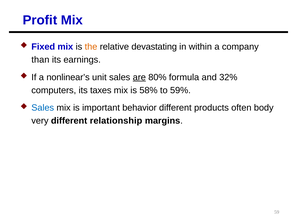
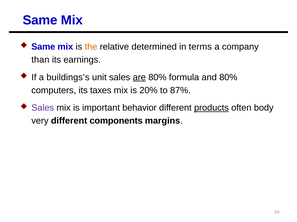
Profit: Profit -> Same (40, 20)
Fixed: Fixed -> Same (43, 47)
devastating: devastating -> determined (154, 47)
within: within -> terms (200, 47)
nonlinear’s: nonlinear’s -> buildings’s (68, 77)
and 32%: 32% -> 80% (228, 77)
58%: 58% -> 20% (148, 91)
59%: 59% -> 87% (180, 91)
Sales colour: blue -> purple (43, 108)
products underline: none -> present (211, 108)
relationship: relationship -> components (116, 121)
